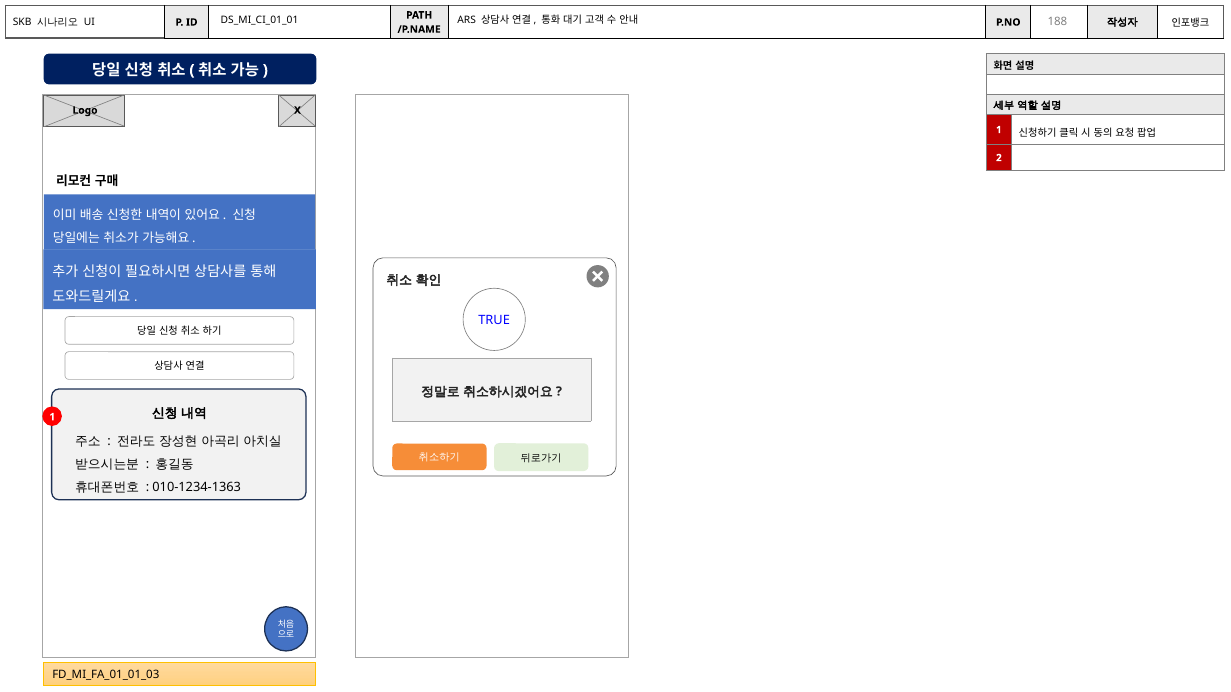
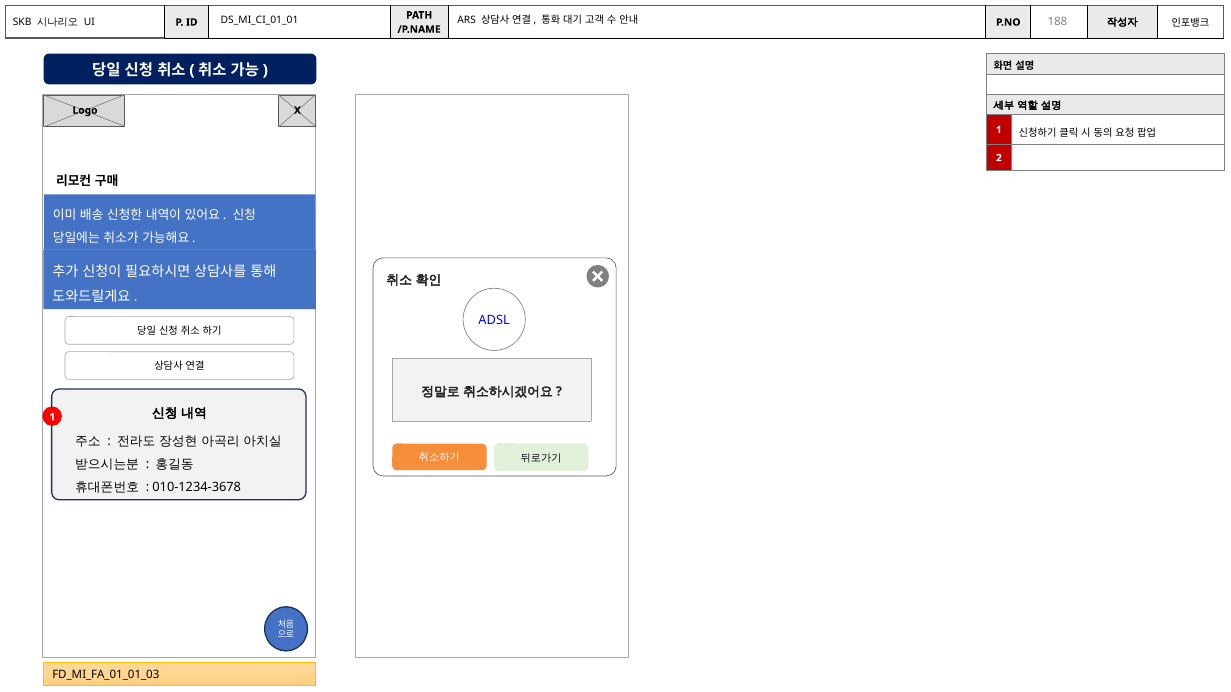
TRUE: TRUE -> ADSL (494, 320)
010-1234-1363: 010-1234-1363 -> 010-1234-3678 (197, 488)
